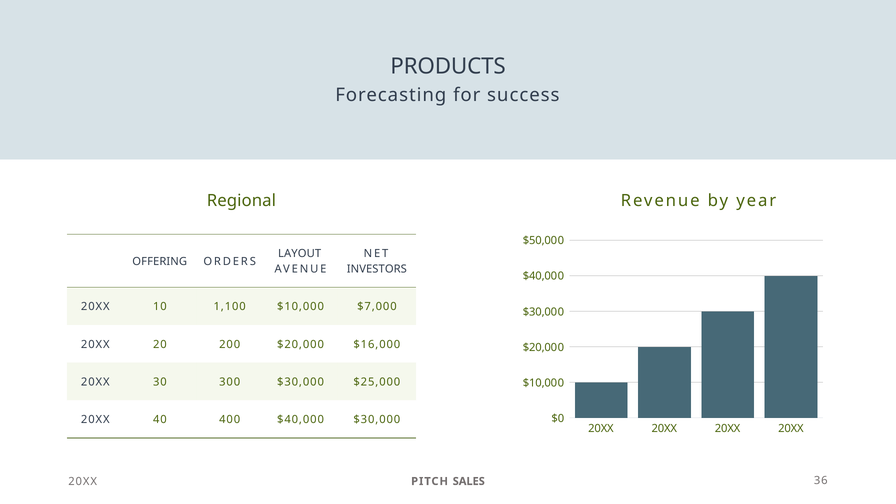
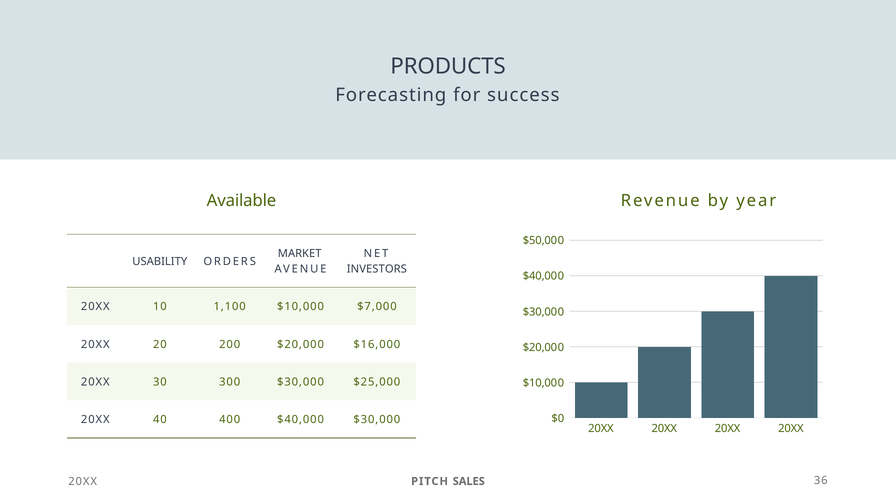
Regional: Regional -> Available (242, 201)
LAYOUT: LAYOUT -> MARKET (300, 254)
OFFERING: OFFERING -> USABILITY (160, 261)
